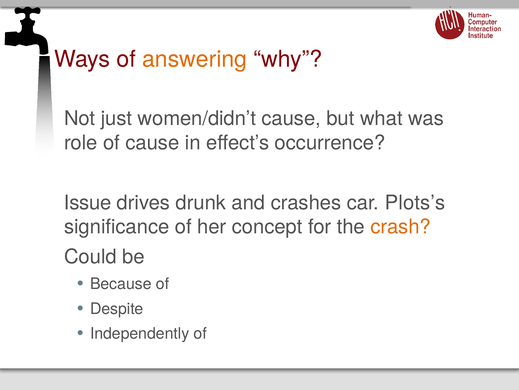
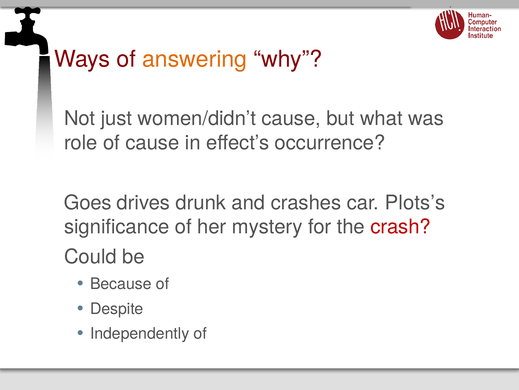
Issue: Issue -> Goes (88, 202)
concept: concept -> mystery (267, 227)
crash colour: orange -> red (401, 227)
